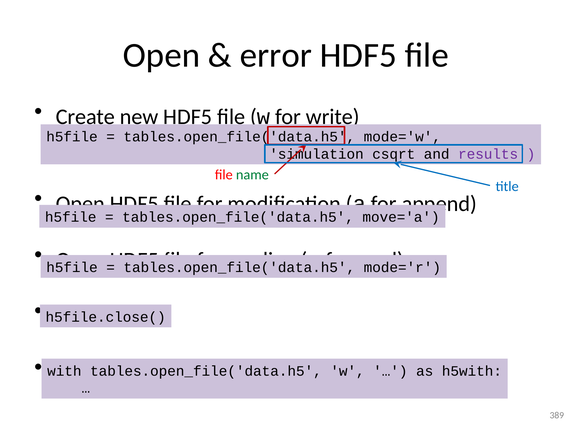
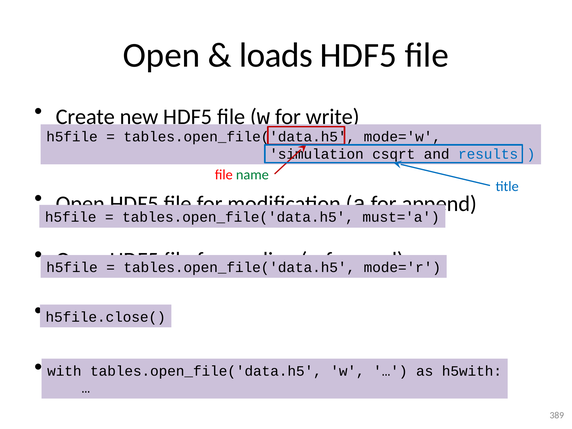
error: error -> loads (276, 55)
results colour: purple -> blue (497, 154)
move='a: move='a -> must='a (401, 217)
